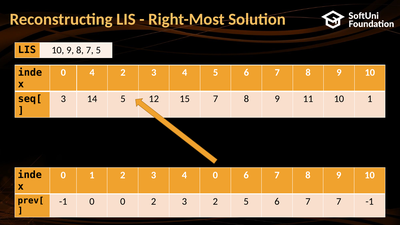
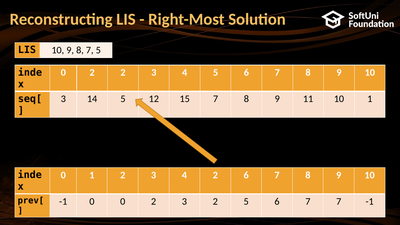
4: 4 -> 2 (92, 73)
4 0: 0 -> 2 (215, 175)
